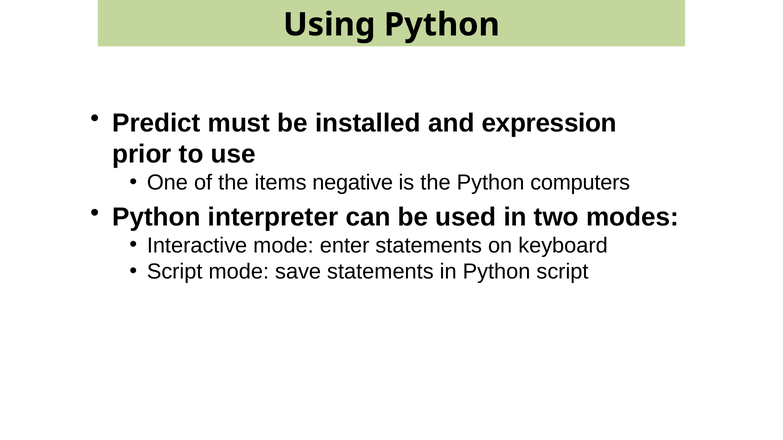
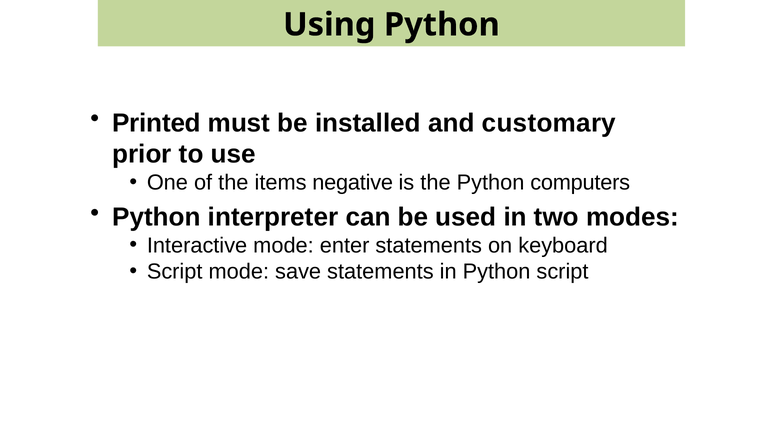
Predict: Predict -> Printed (157, 123)
expression: expression -> customary (549, 123)
